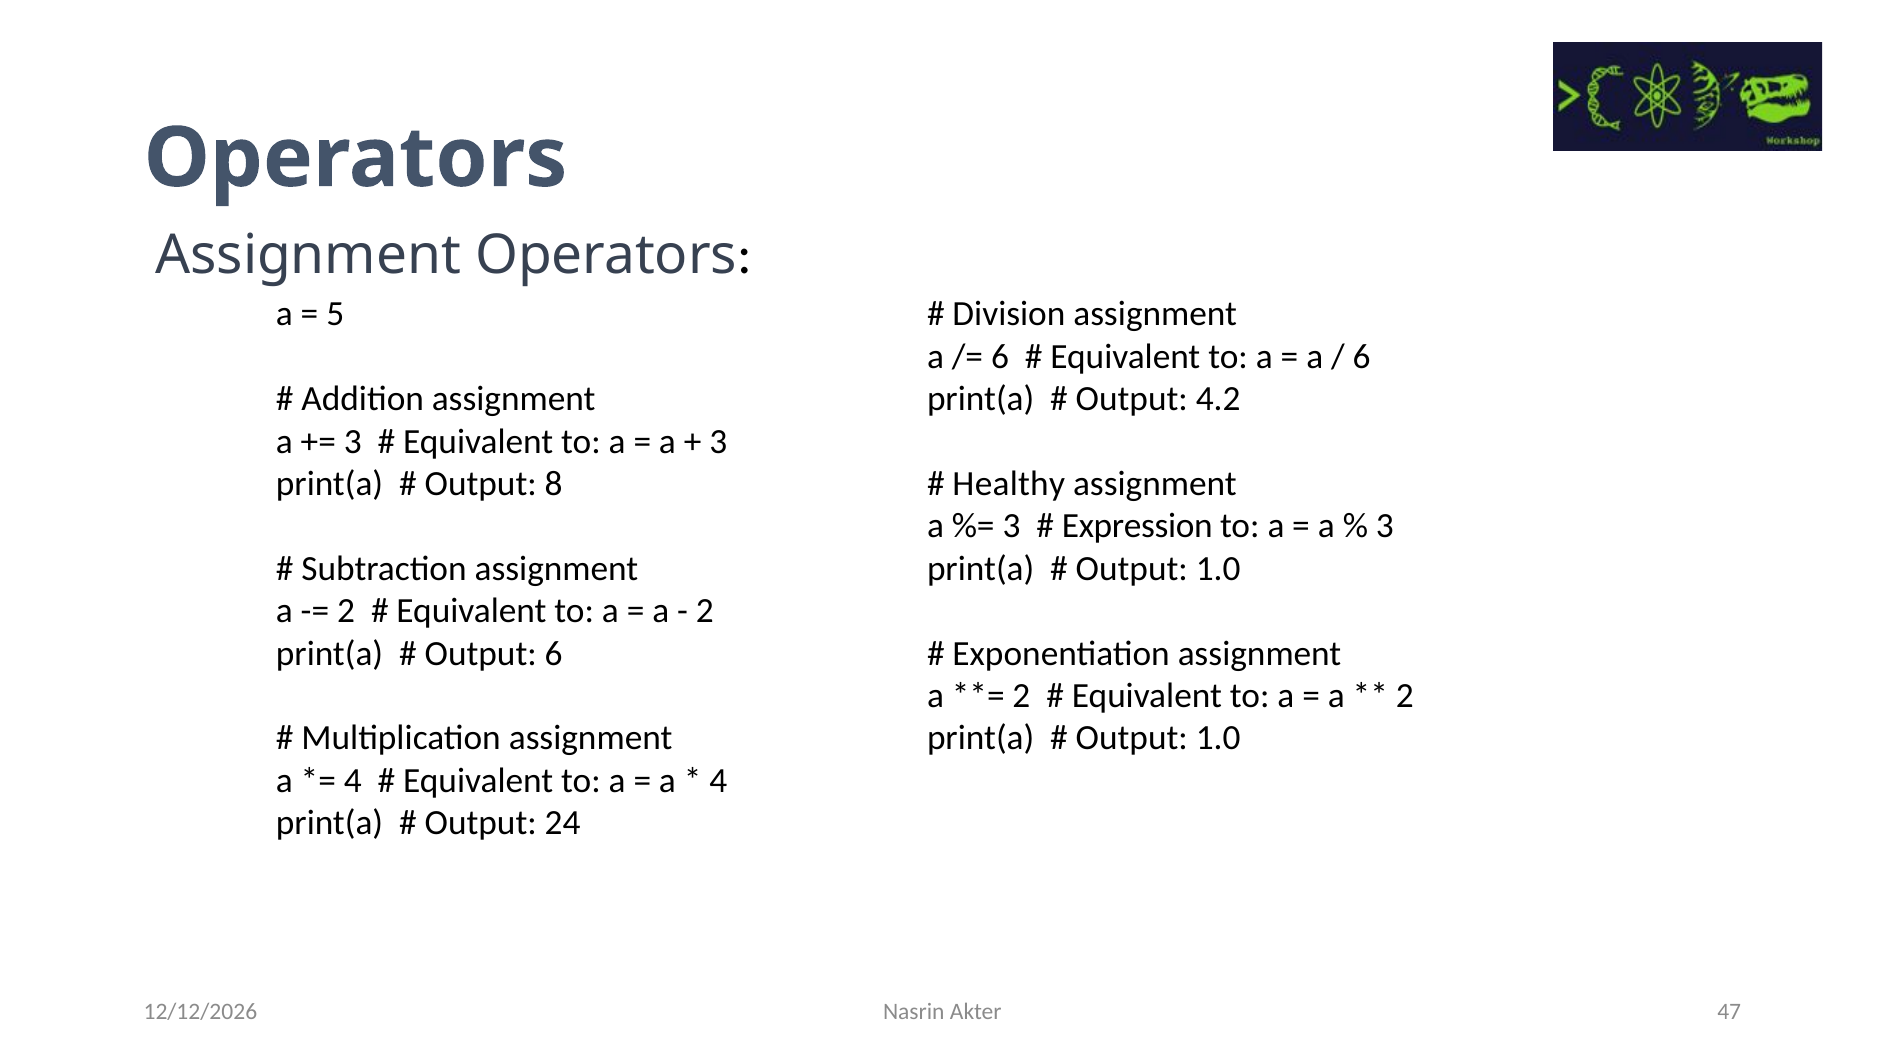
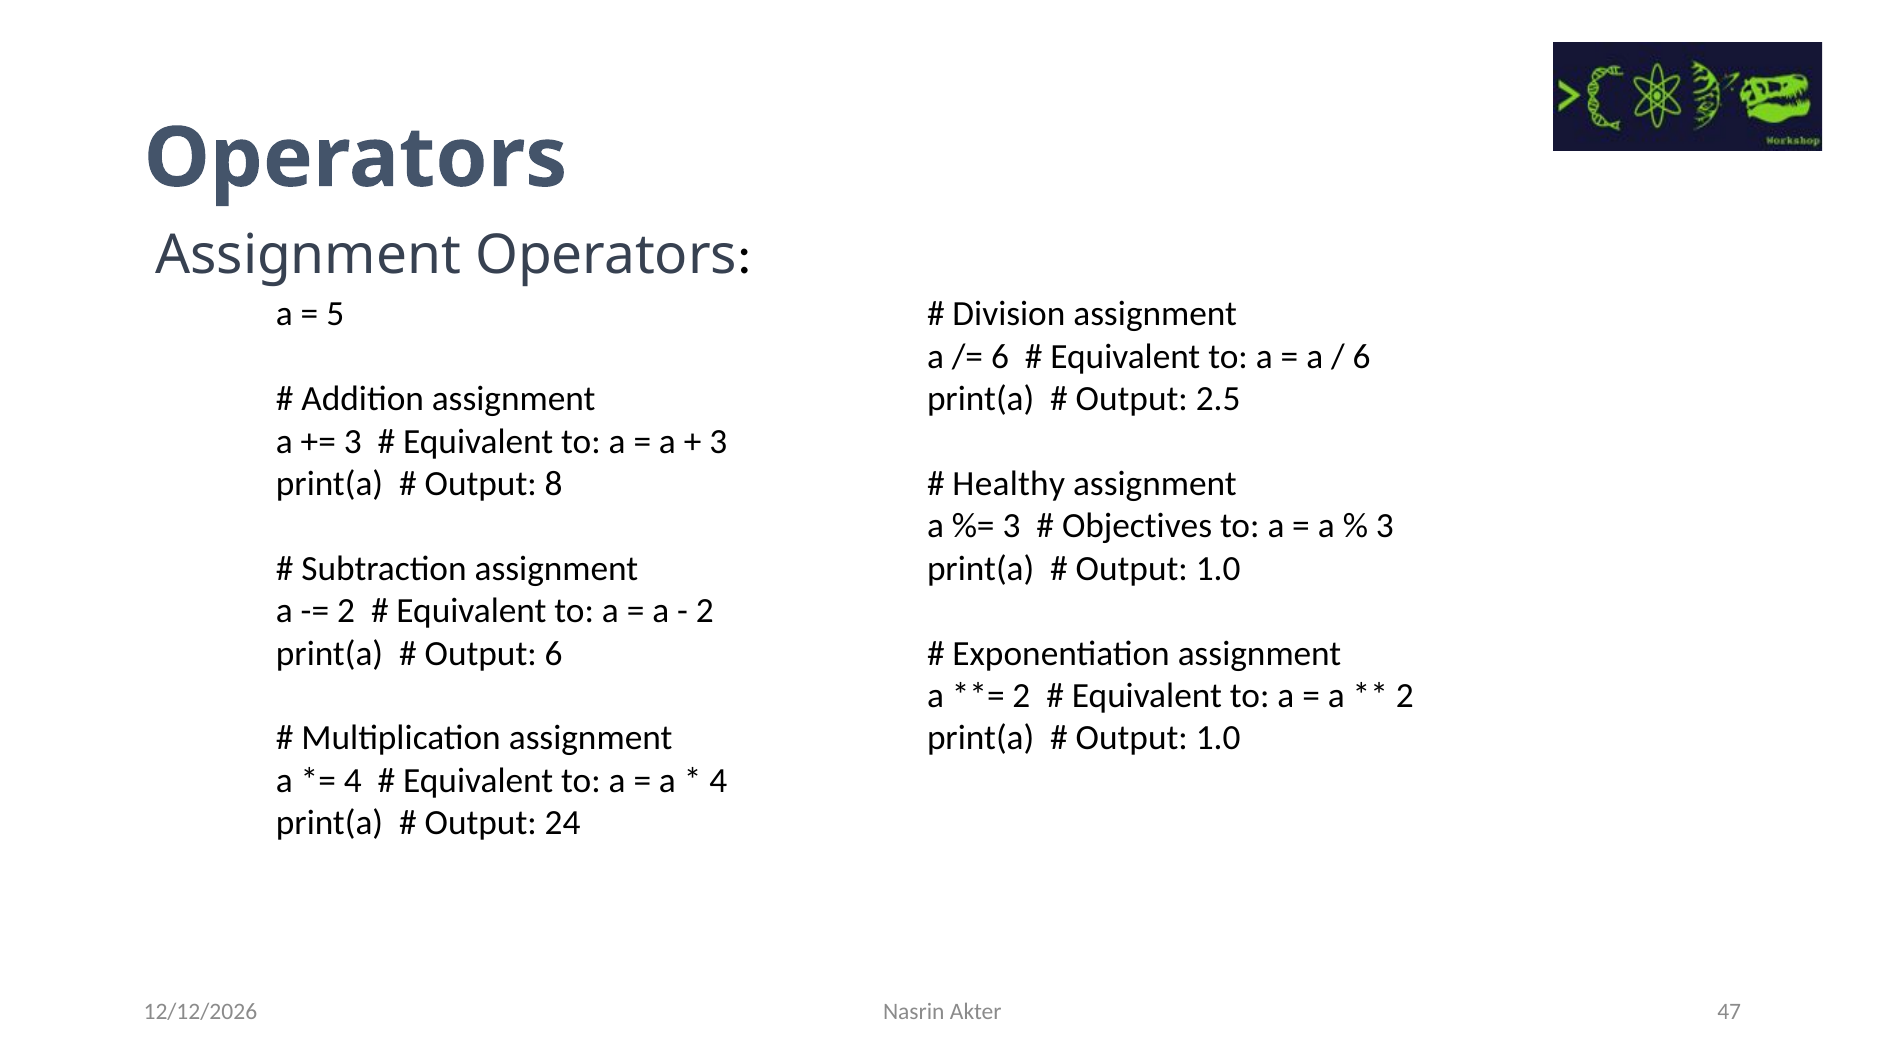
4.2: 4.2 -> 2.5 (1218, 399)
Expression: Expression -> Objectives (1137, 526)
